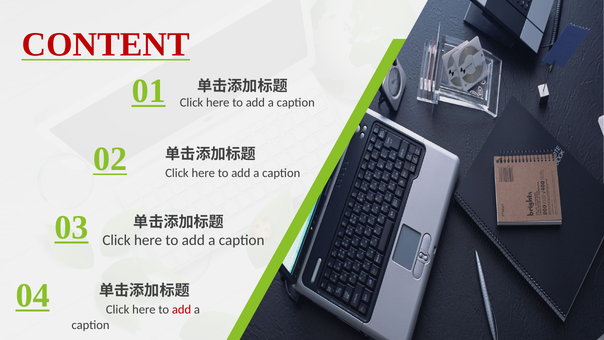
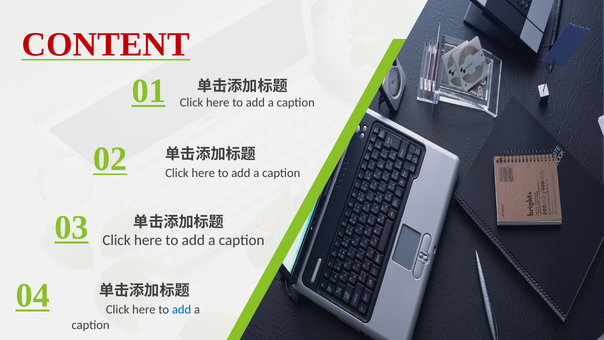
add colour: red -> blue (182, 309)
